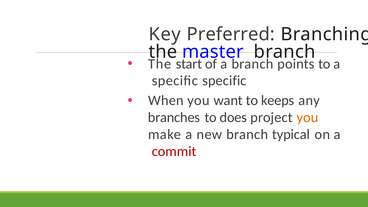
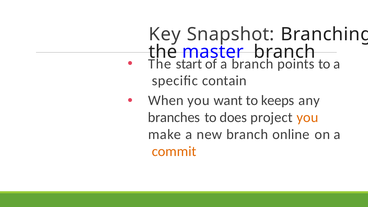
Preferred: Preferred -> Snapshot (231, 34)
specific specific: specific -> contain (224, 81)
typical: typical -> online (291, 134)
commit colour: red -> orange (174, 151)
